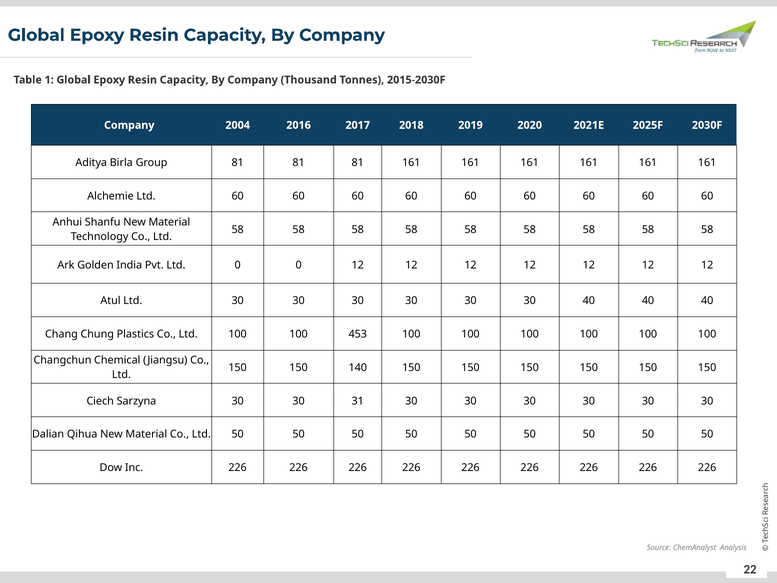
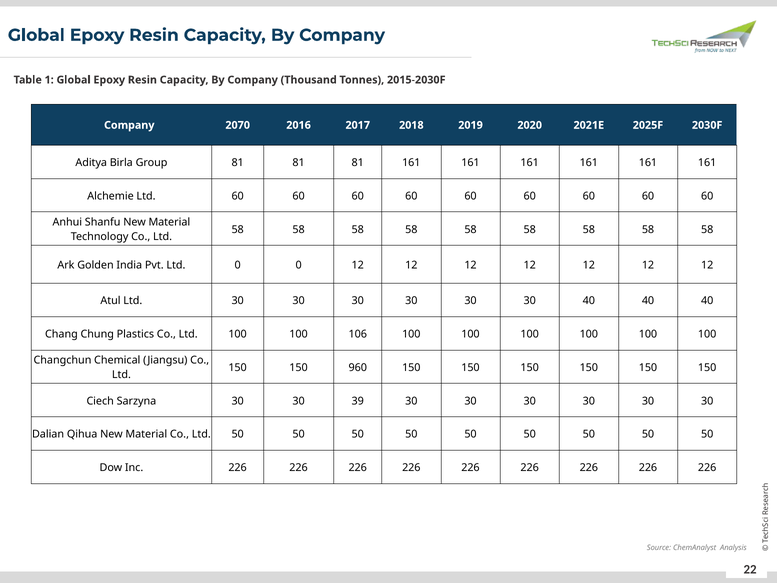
2004: 2004 -> 2070 (238, 125)
453: 453 -> 106 (358, 334)
140: 140 -> 960 (358, 367)
31: 31 -> 39 (358, 401)
